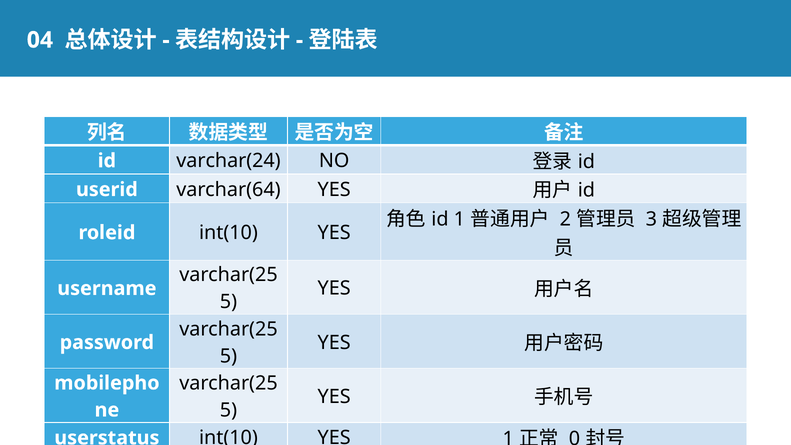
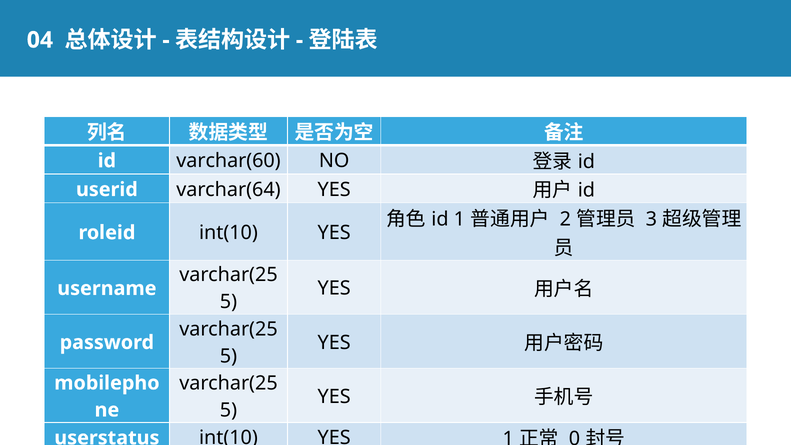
varchar(24: varchar(24 -> varchar(60 (229, 161)
